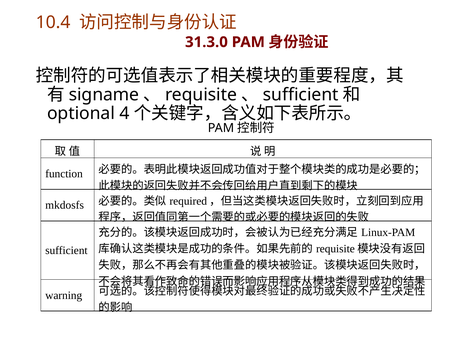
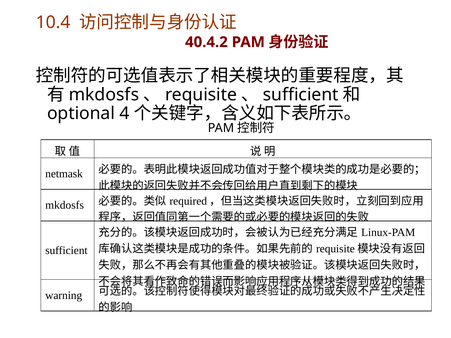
31.3.0: 31.3.0 -> 40.4.2 (206, 42)
signame: signame -> mkdosfs (104, 95)
function: function -> netmask (64, 174)
